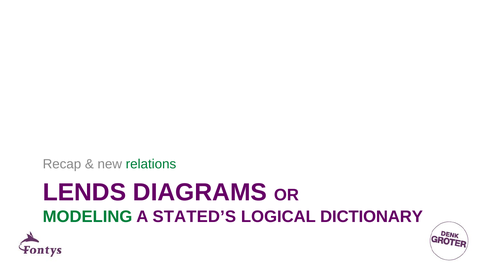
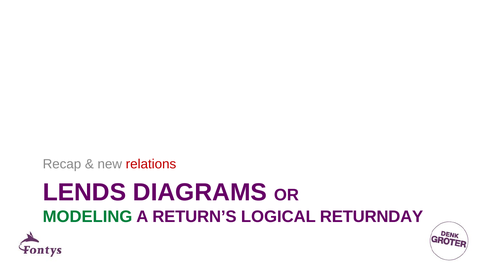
relations colour: green -> red (151, 164)
STATED’S: STATED’S -> RETURN’S (194, 217)
DICTIONARY: DICTIONARY -> RETURNDAY (372, 217)
